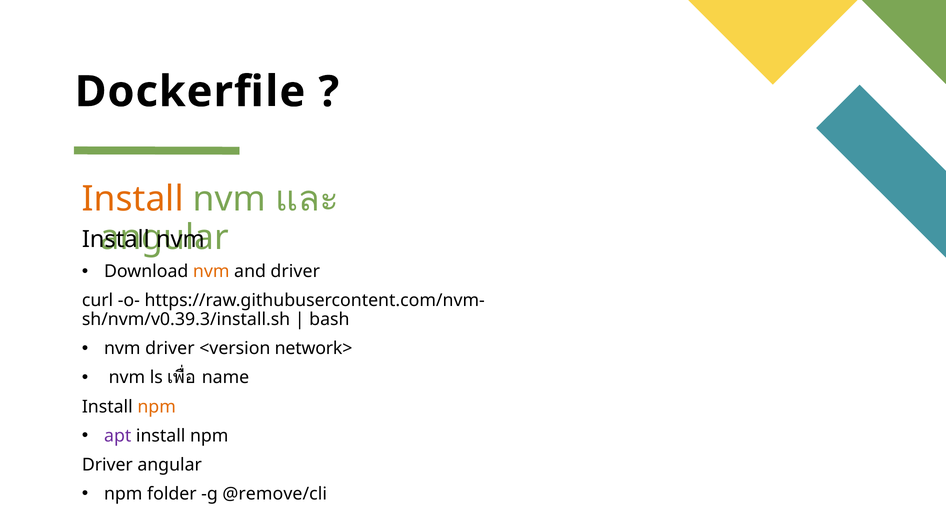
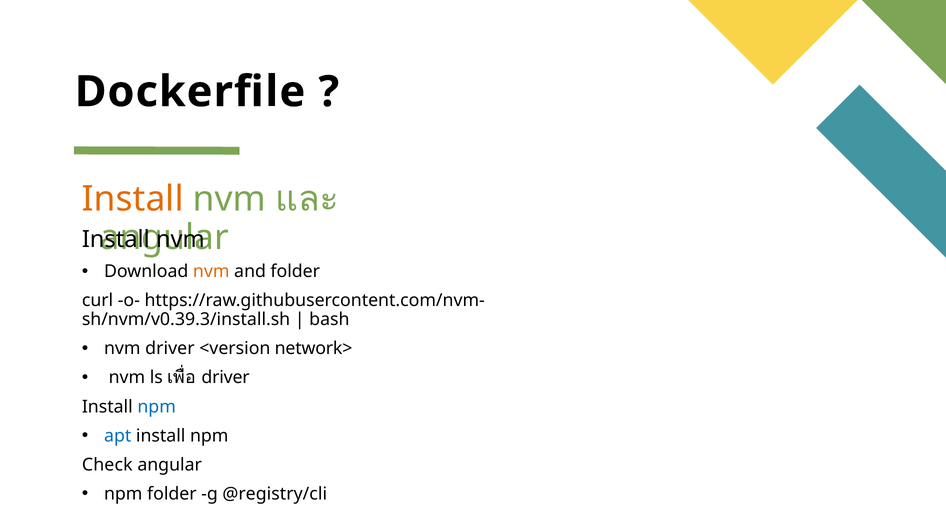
and driver: driver -> folder (295, 271)
name: name -> driver (226, 378)
npm colour: orange -> blue (157, 407)
apt colour: purple -> blue (118, 436)
Driver: Driver -> Check (107, 465)
@remove/cli: @remove/cli -> @registry/cli (275, 494)
